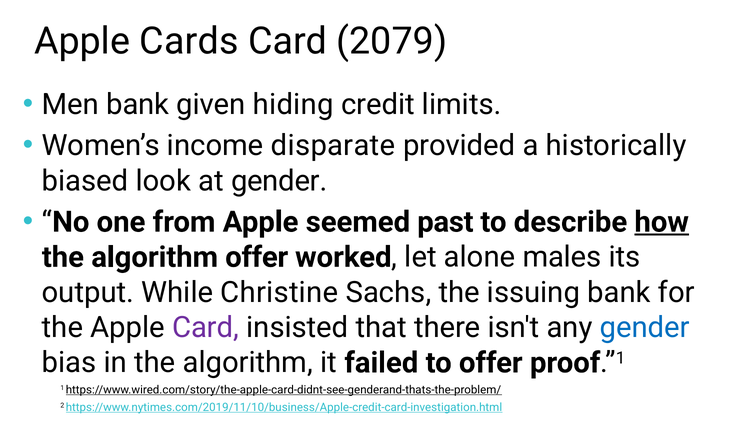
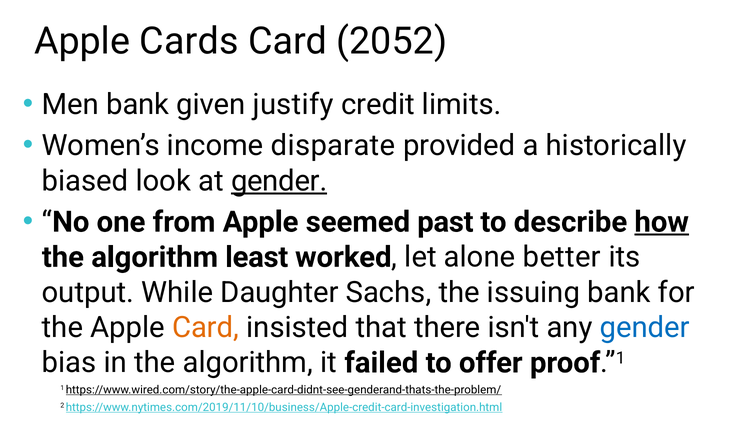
2079: 2079 -> 2052 (392, 41)
hiding: hiding -> justify (293, 105)
gender underline: none -> present (279, 181)
algorithm offer: offer -> least (257, 257)
males: males -> better (562, 257)
Christine: Christine -> Daughter (280, 292)
Card colour: purple -> orange (206, 328)
